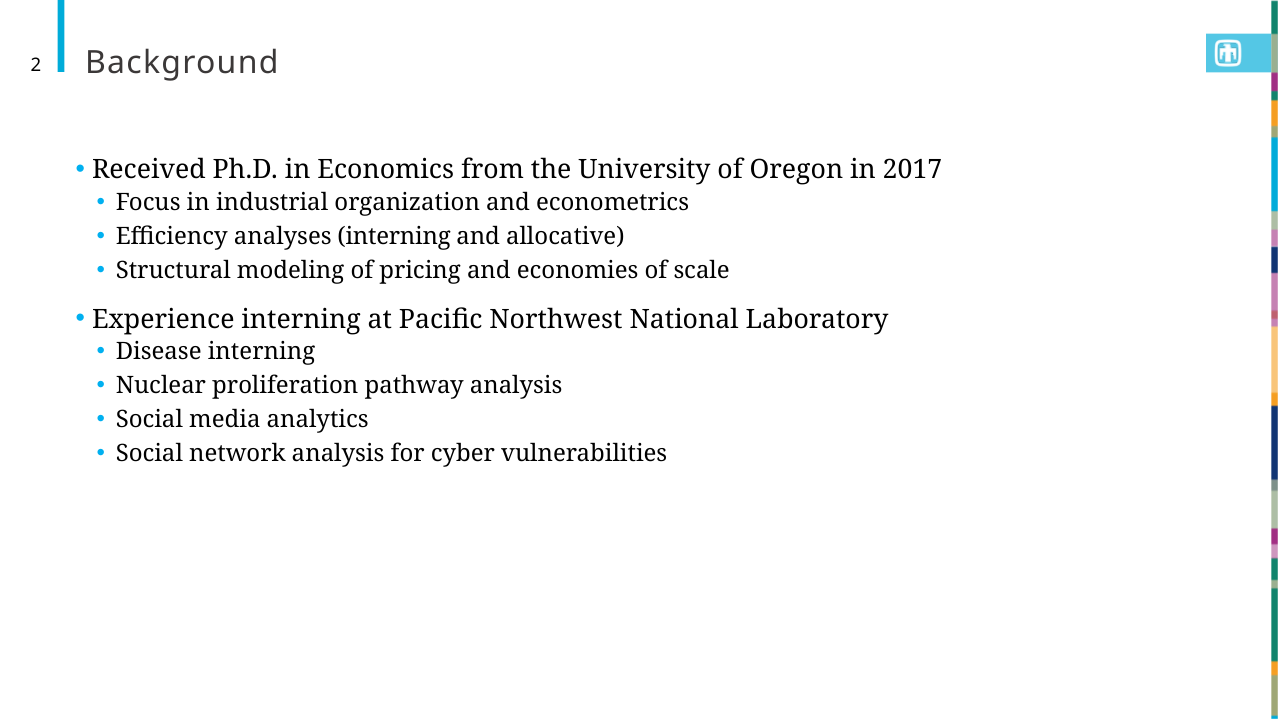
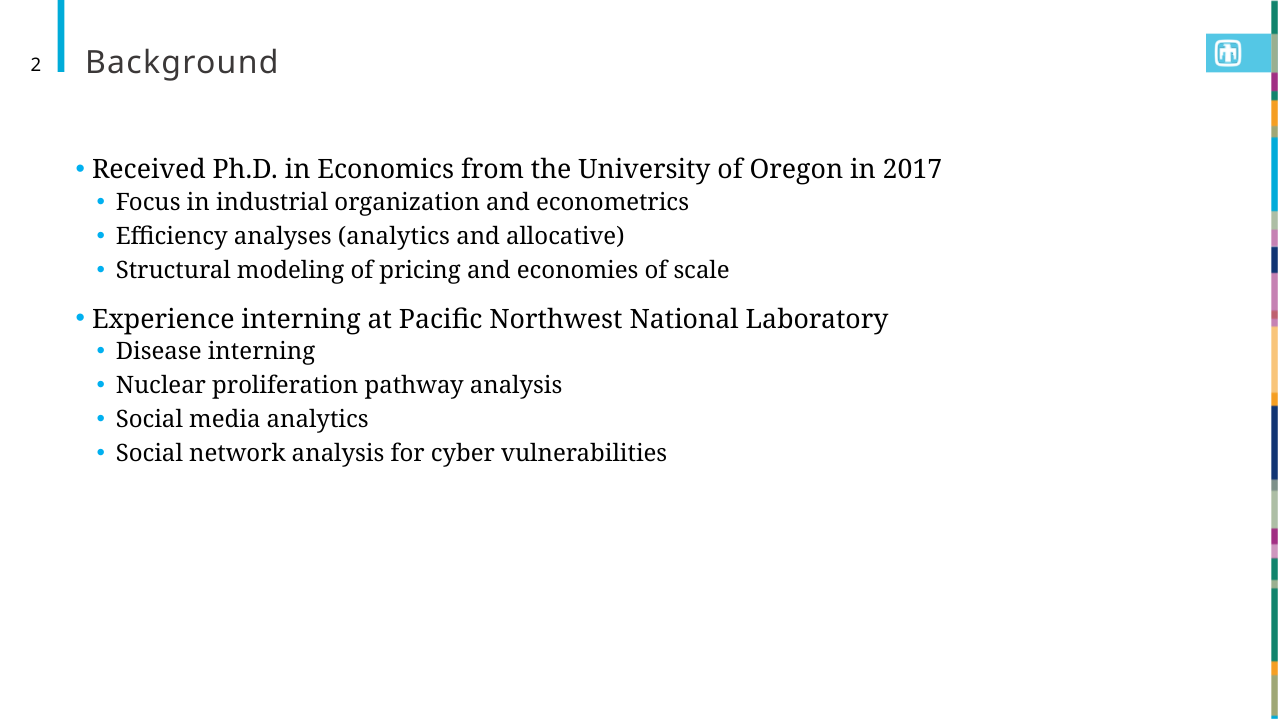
analyses interning: interning -> analytics (394, 237)
